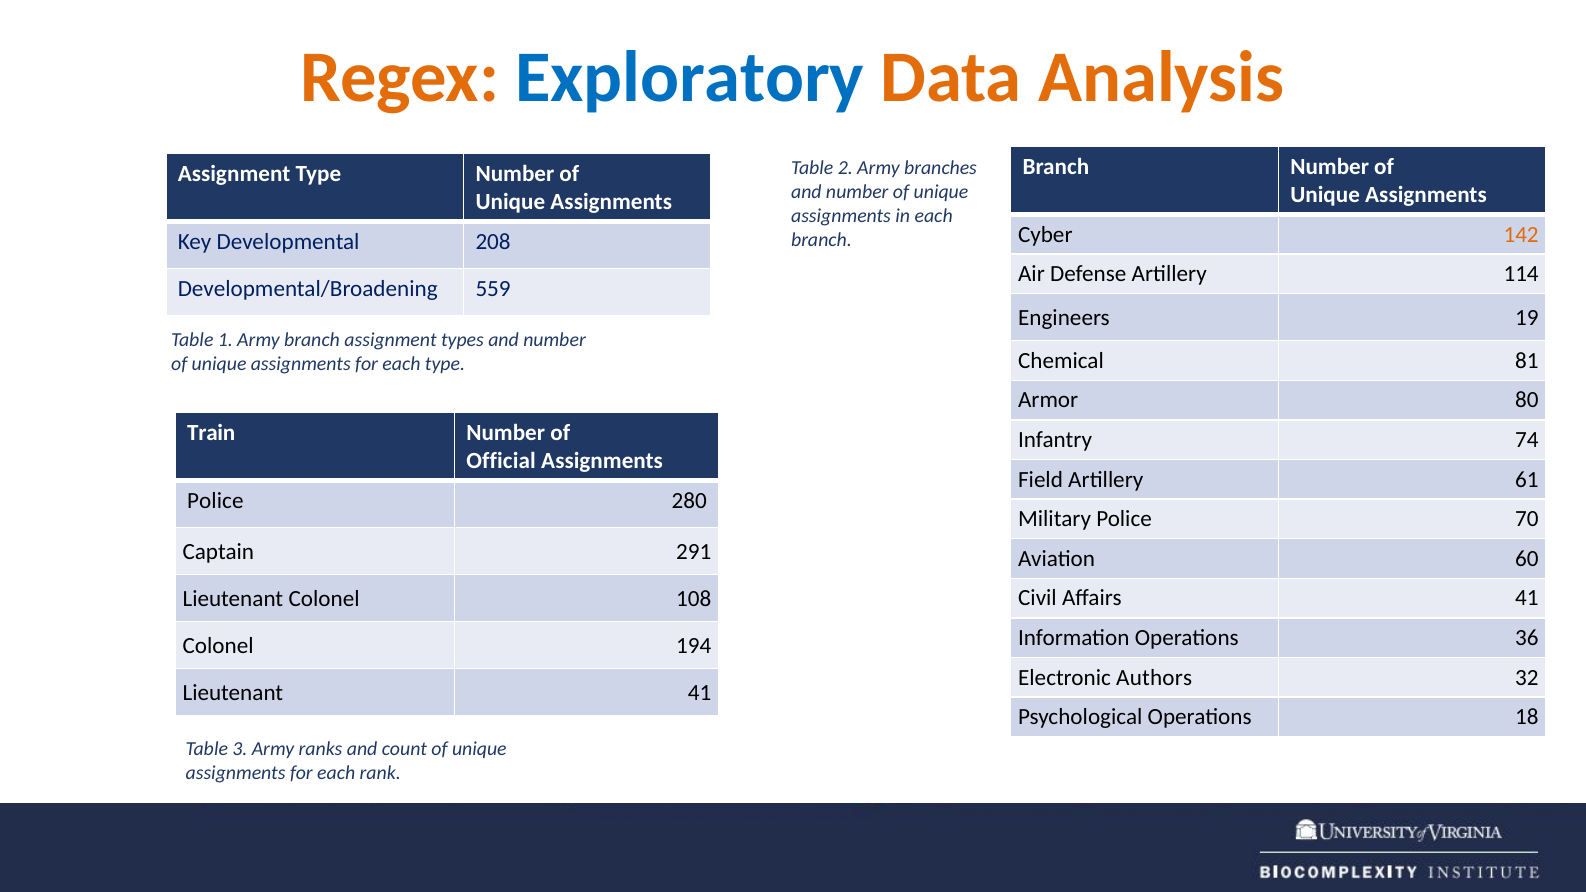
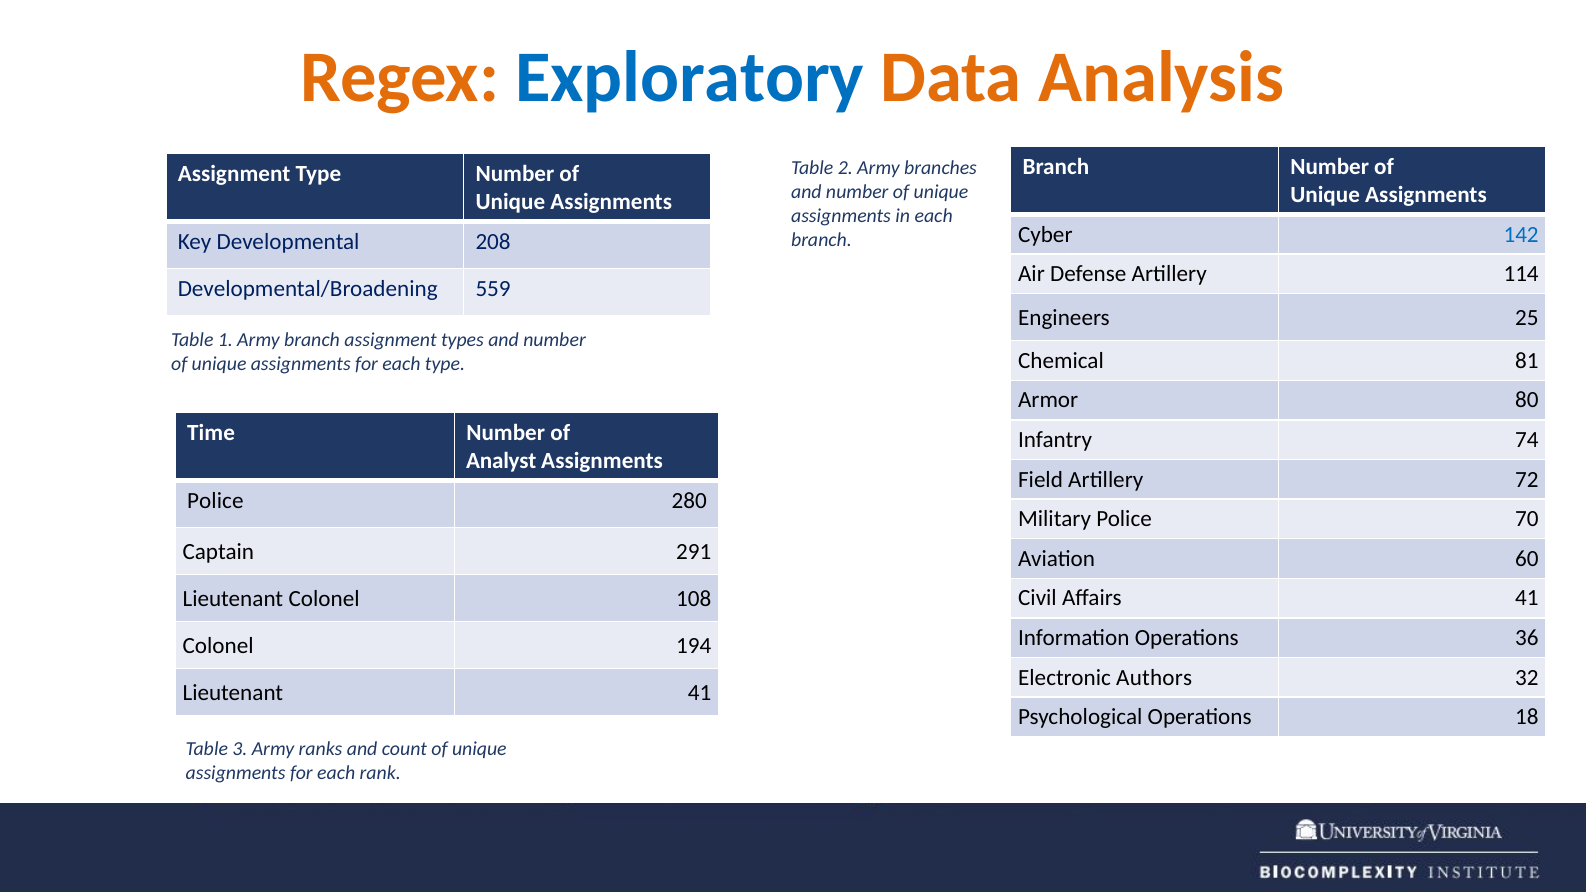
142 colour: orange -> blue (1521, 234)
19: 19 -> 25 (1527, 317)
Train: Train -> Time (211, 433)
Official: Official -> Analyst (501, 461)
61: 61 -> 72 (1527, 480)
